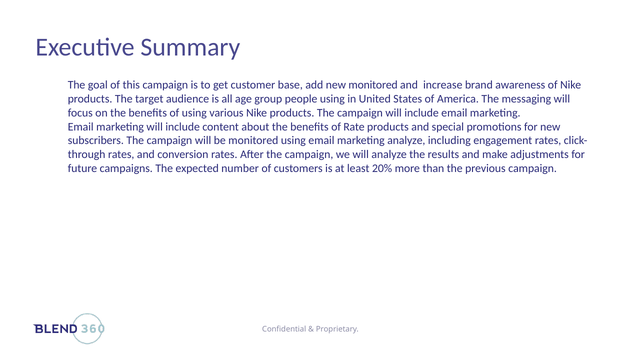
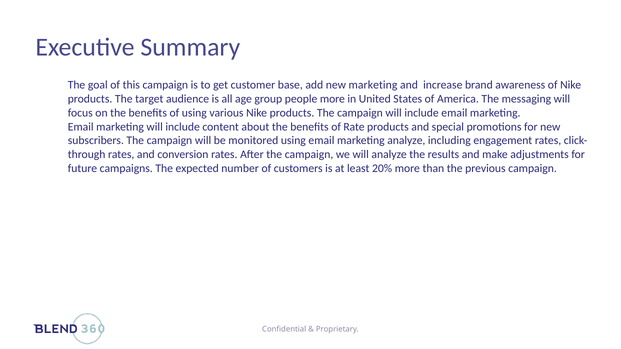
new monitored: monitored -> marketing (373, 85)
people using: using -> more (332, 99)
